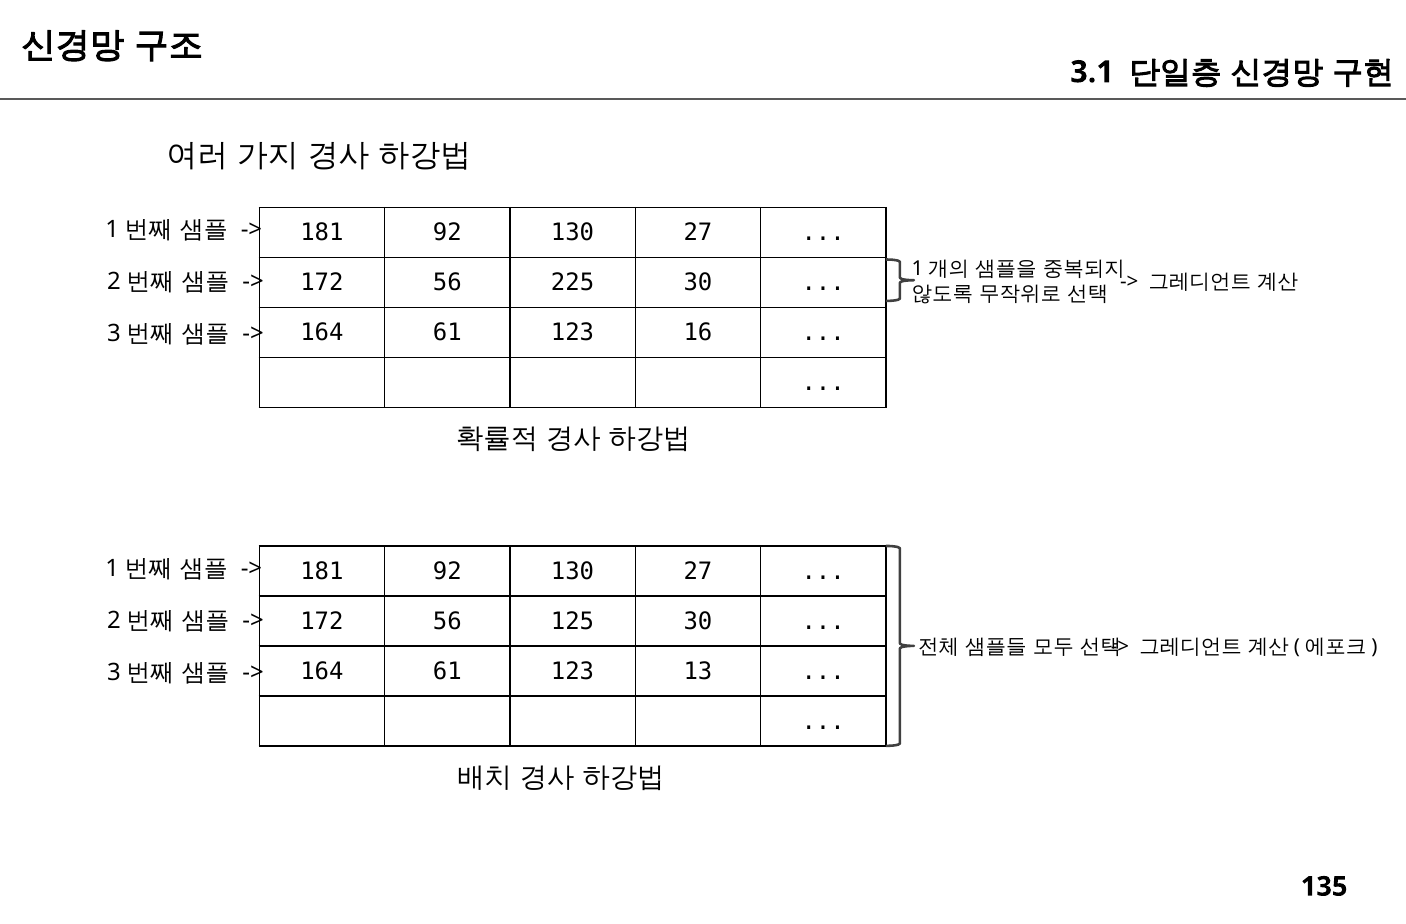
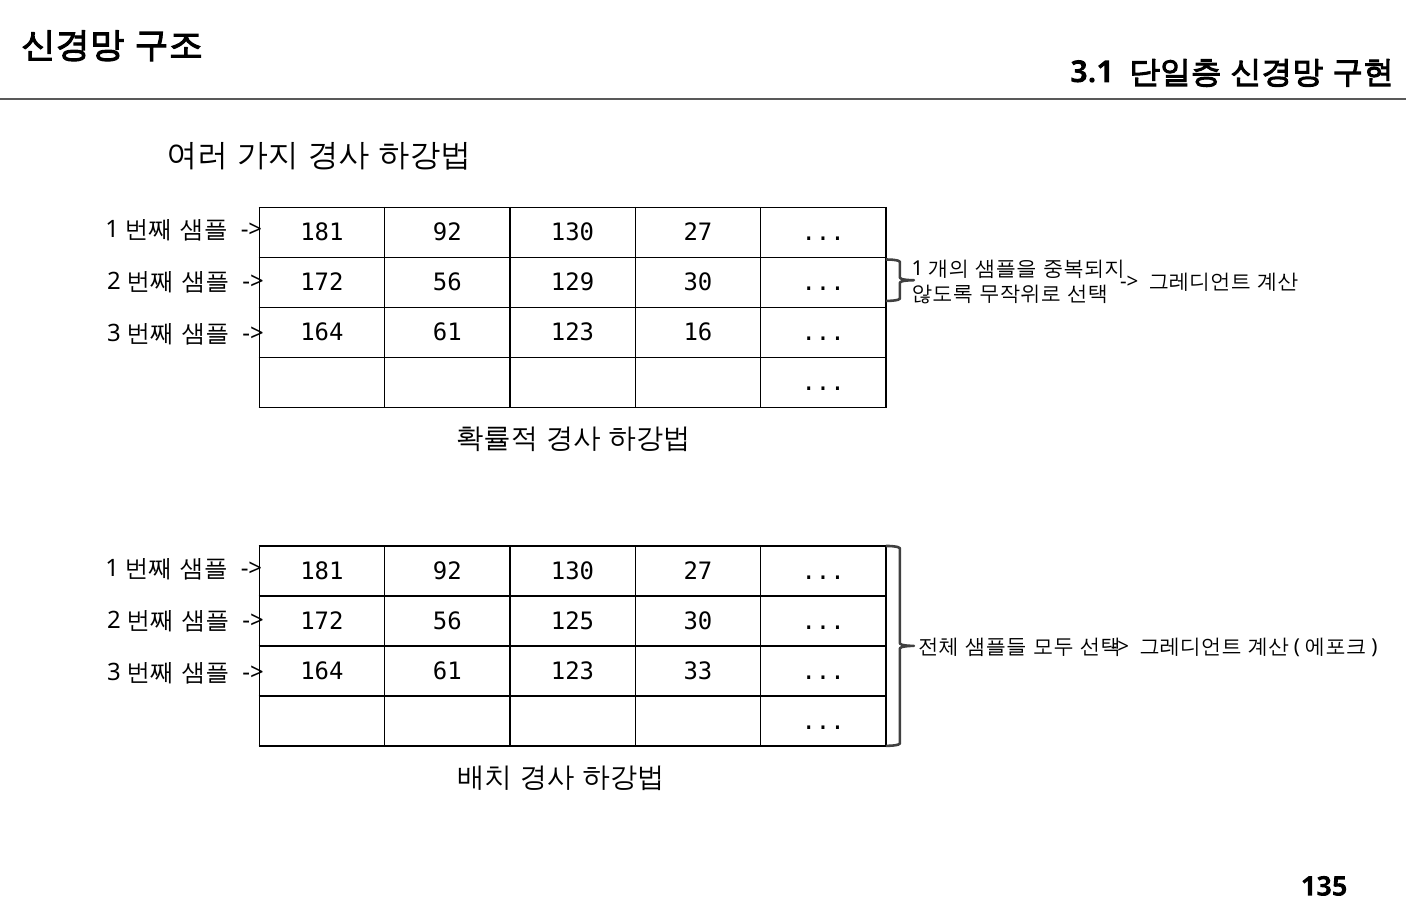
225: 225 -> 129 (573, 283)
13: 13 -> 33 (698, 671)
